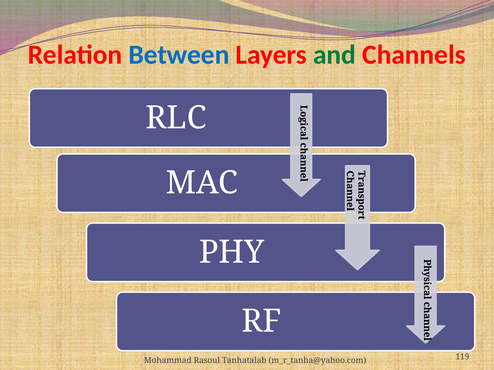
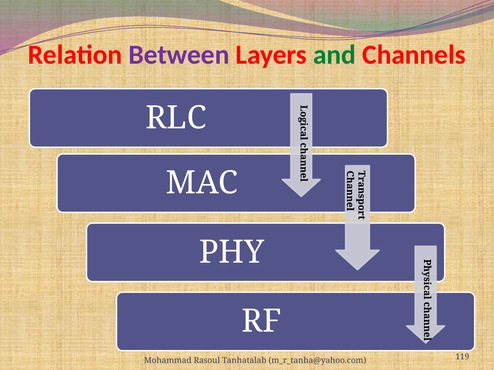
Between colour: blue -> purple (179, 55)
